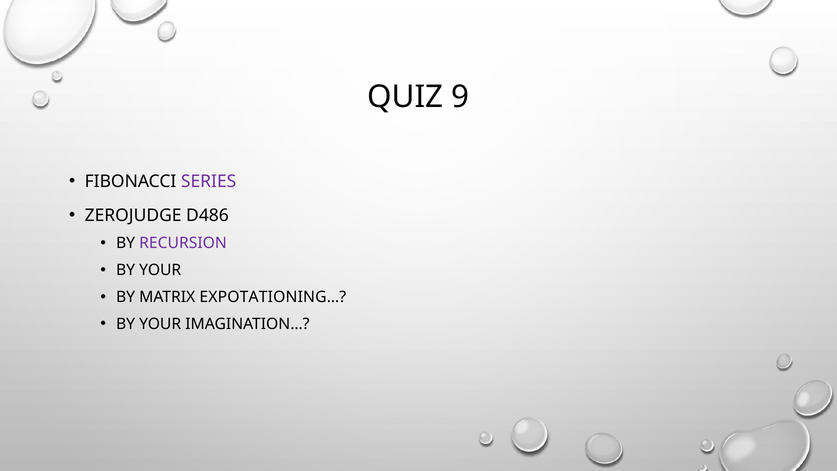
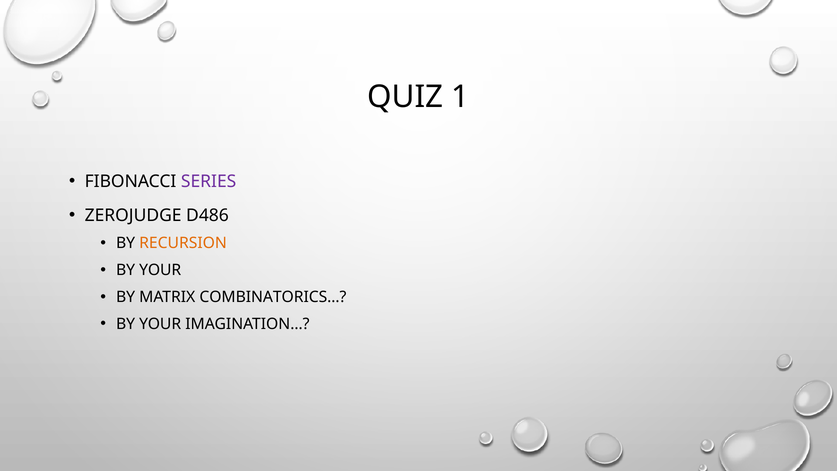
9: 9 -> 1 (460, 97)
RECURSION colour: purple -> orange (183, 243)
EXPOTATIONING…: EXPOTATIONING… -> COMBINATORICS… (273, 297)
